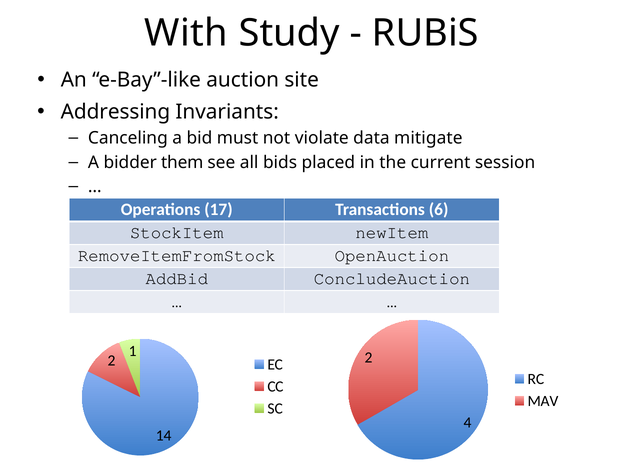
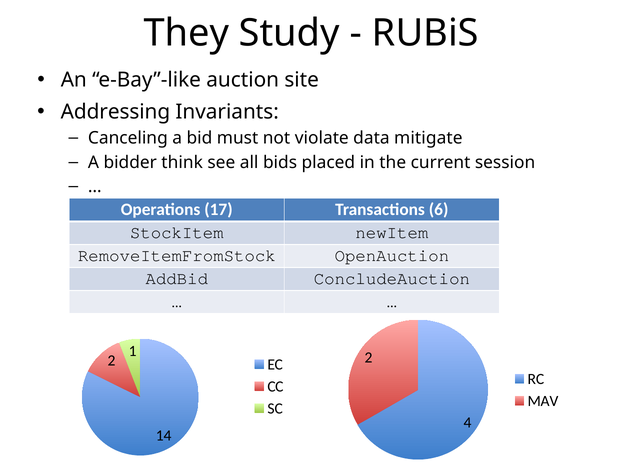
With: With -> They (186, 33)
them: them -> think (182, 162)
